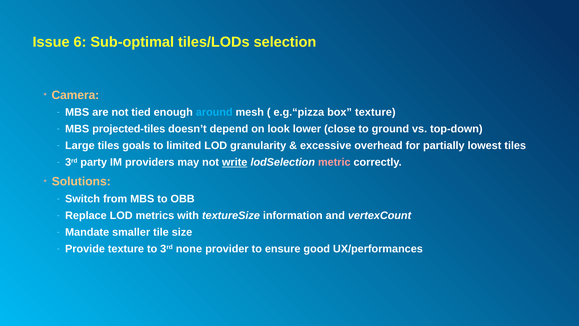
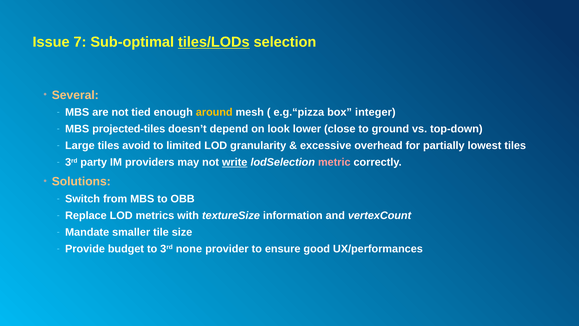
6: 6 -> 7 (80, 42)
tiles/LODs underline: none -> present (214, 42)
Camera: Camera -> Several (75, 95)
around colour: light blue -> yellow (214, 112)
box texture: texture -> integer (375, 112)
goals: goals -> avoid (136, 146)
Provide texture: texture -> budget (126, 249)
